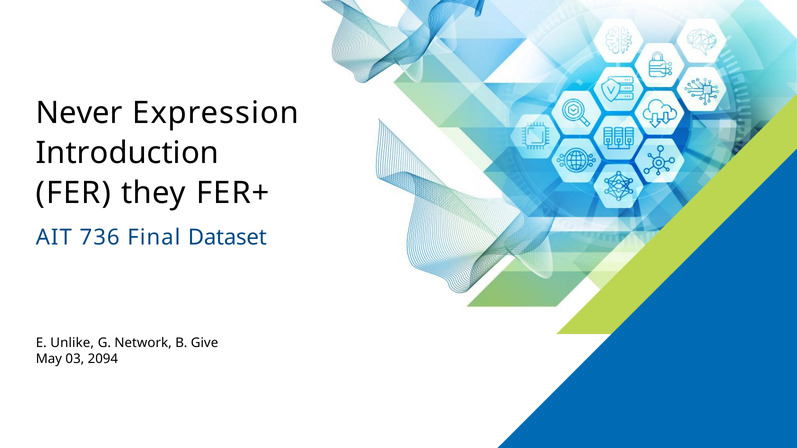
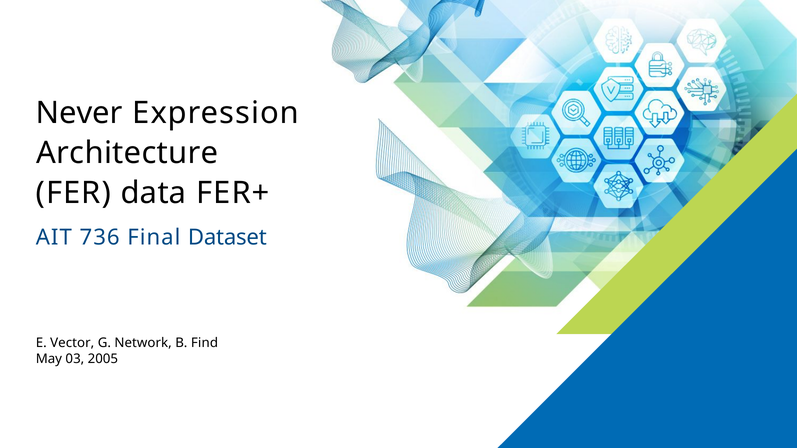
Introduction: Introduction -> Architecture (127, 153)
they: they -> data (154, 193)
Unlike: Unlike -> Vector (72, 343)
Give: Give -> Find (205, 343)
2094: 2094 -> 2005 (103, 359)
